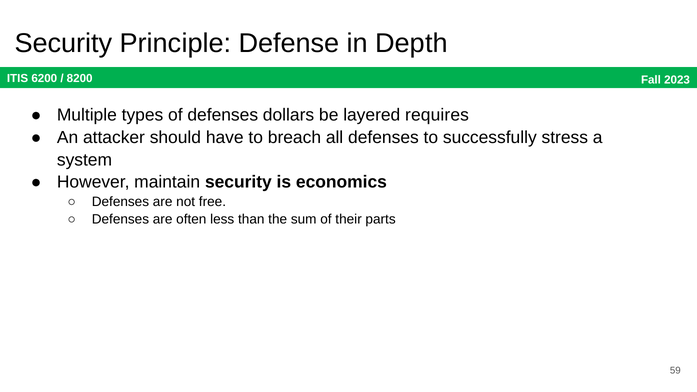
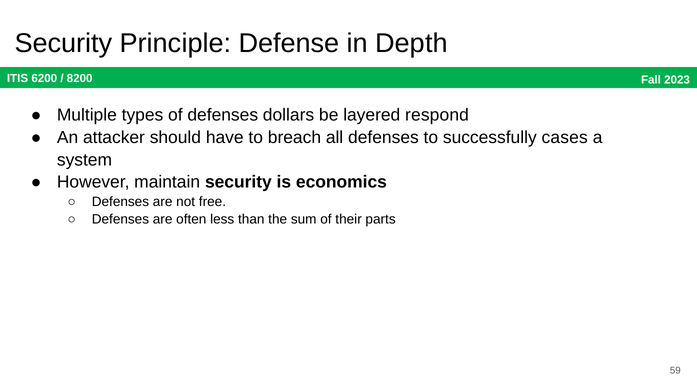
requires: requires -> respond (437, 115)
stress: stress -> cases (565, 137)
